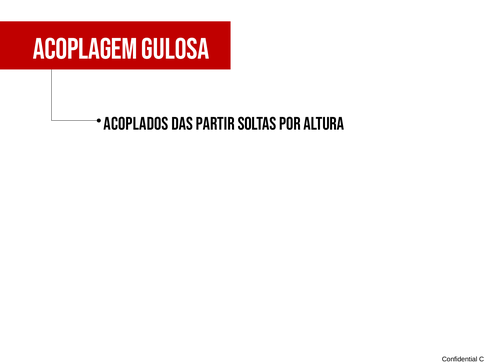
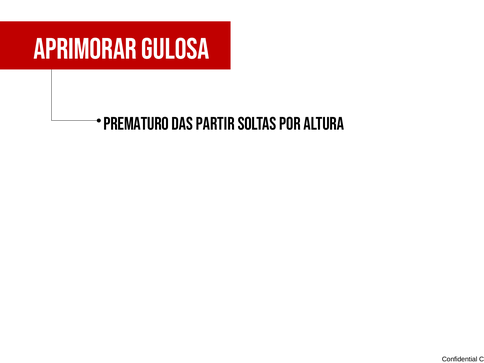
ACOPLAGEM: ACOPLAGEM -> APRIMORAR (85, 49)
Acoplados: Acoplados -> Prematuro (136, 124)
